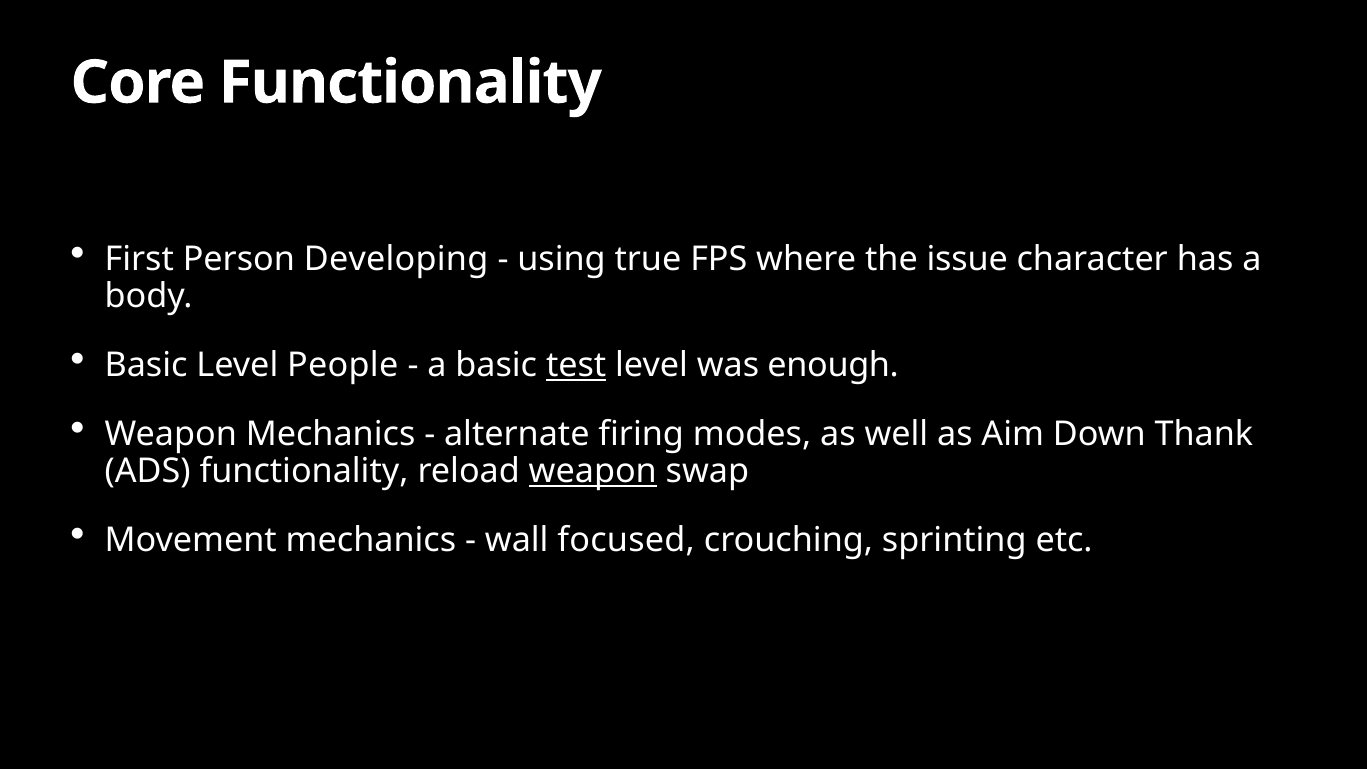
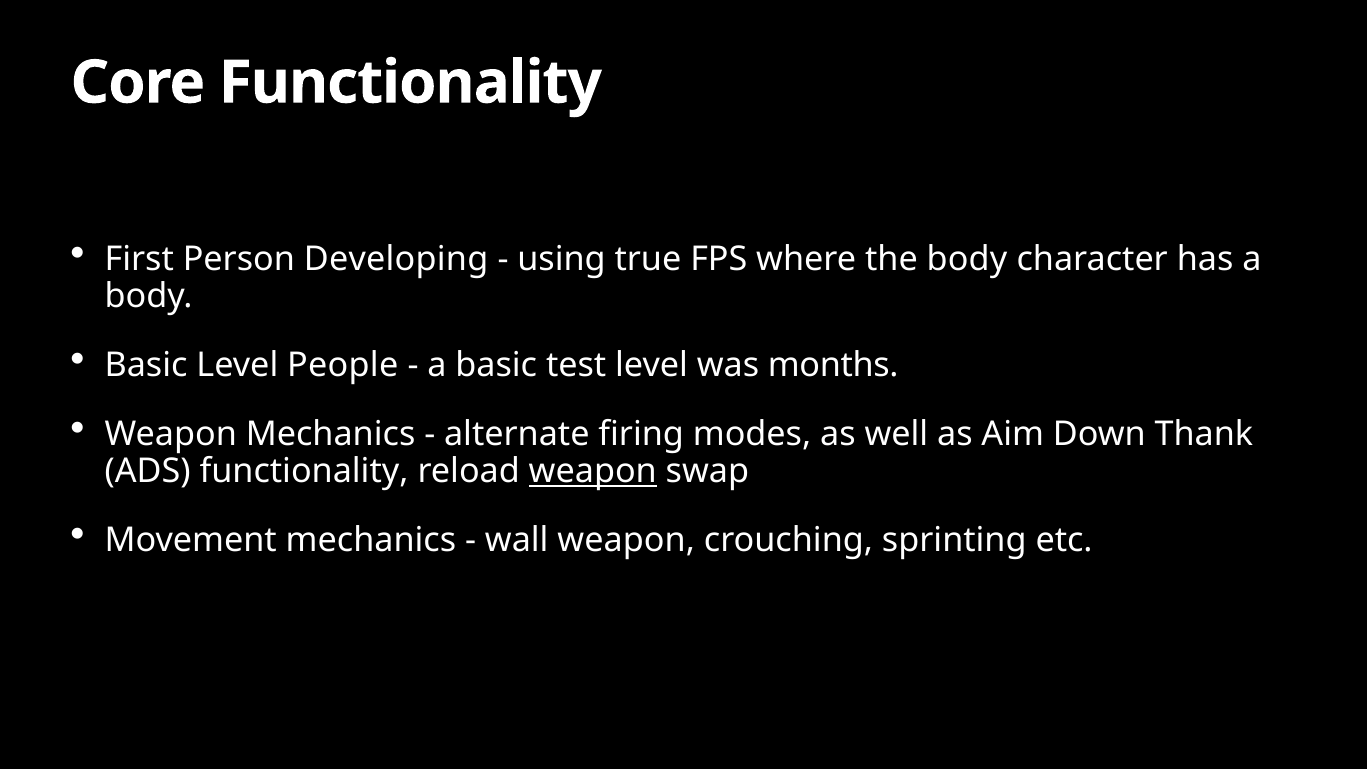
the issue: issue -> body (967, 259)
test underline: present -> none (576, 365)
enough: enough -> months (833, 365)
wall focused: focused -> weapon (626, 540)
